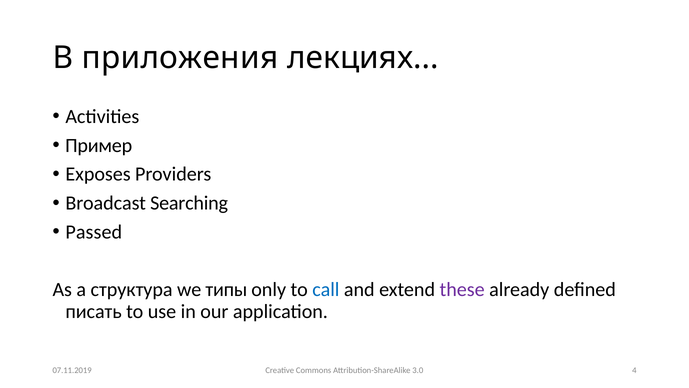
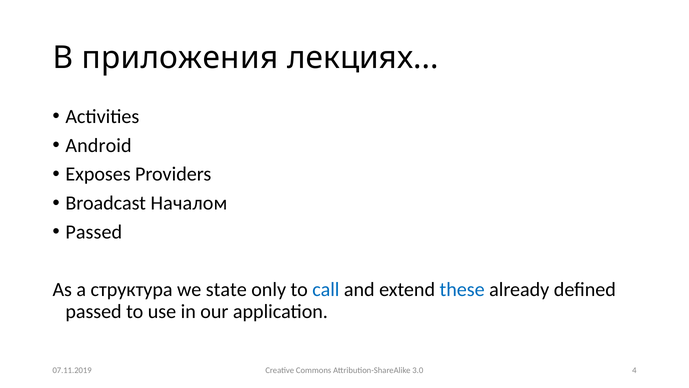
Пример: Пример -> Android (99, 145)
Searching: Searching -> Началом (189, 203)
типы: типы -> state (226, 290)
these colour: purple -> blue (462, 290)
писать: писать -> passed (94, 311)
